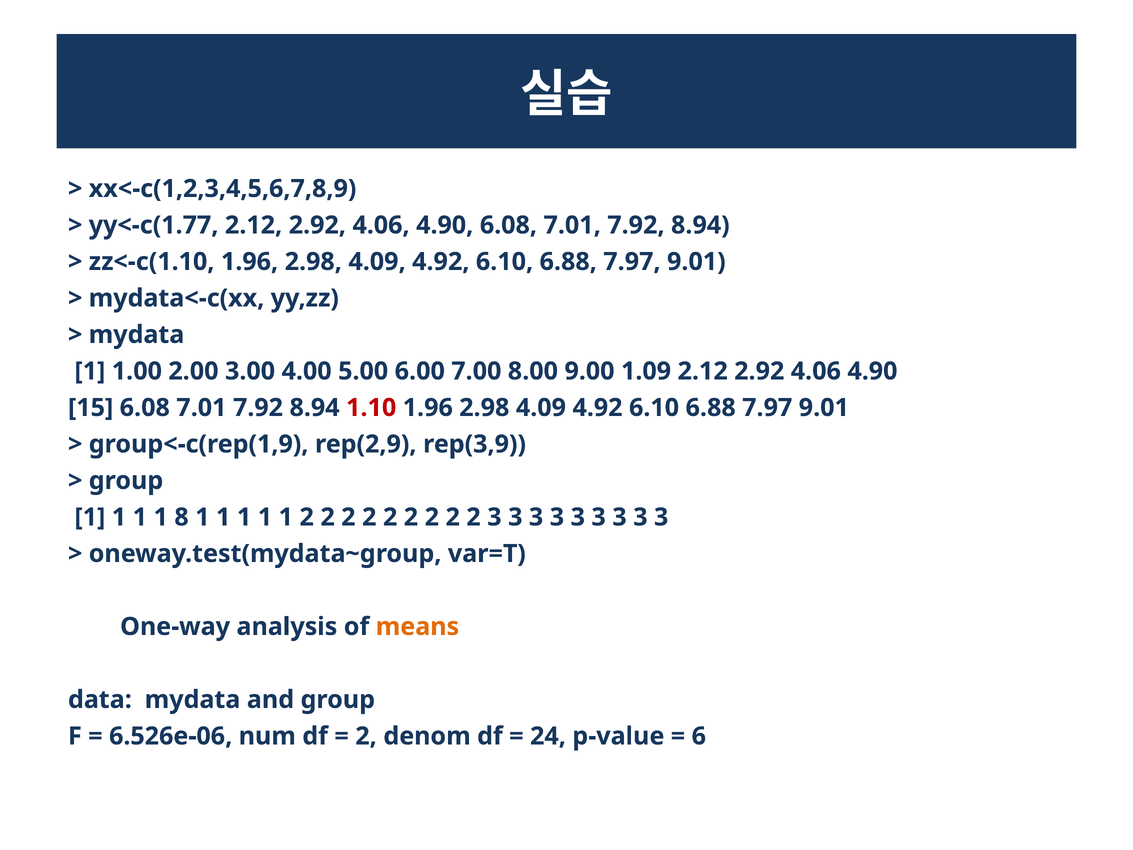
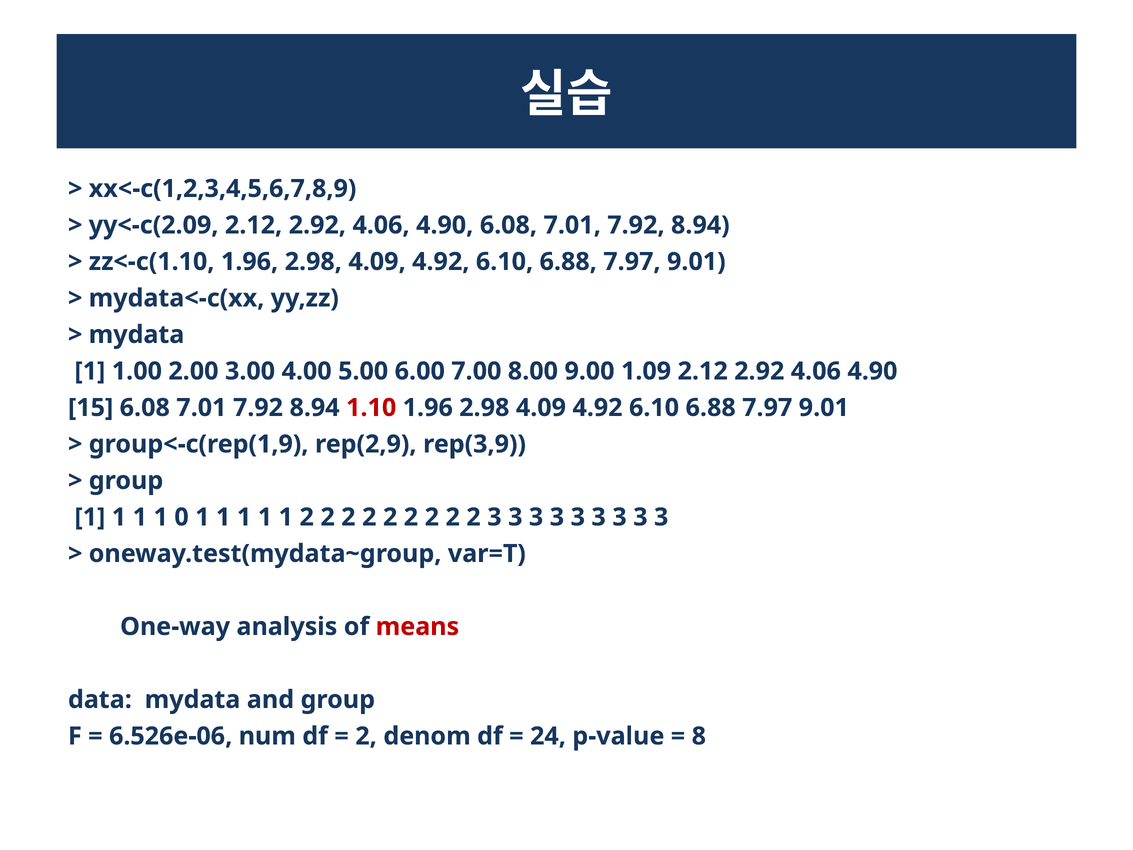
yy<-c(1.77: yy<-c(1.77 -> yy<-c(2.09 (154, 225)
8: 8 -> 0 (182, 517)
means colour: orange -> red (417, 626)
6: 6 -> 8 (699, 736)
